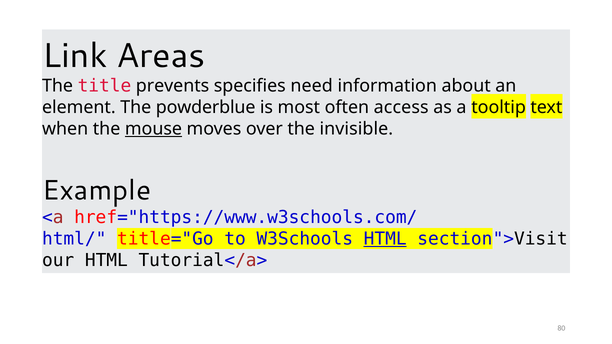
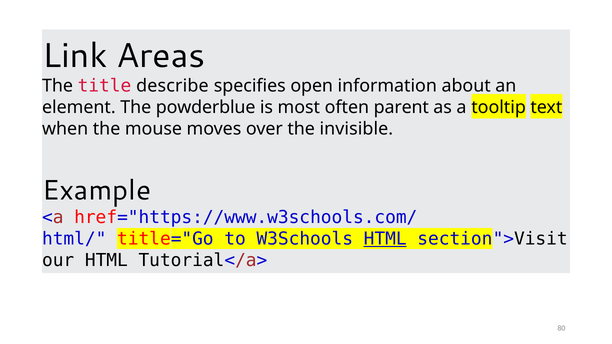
prevents: prevents -> describe (172, 86)
need: need -> open (312, 86)
access: access -> parent (401, 107)
mouse underline: present -> none (153, 129)
